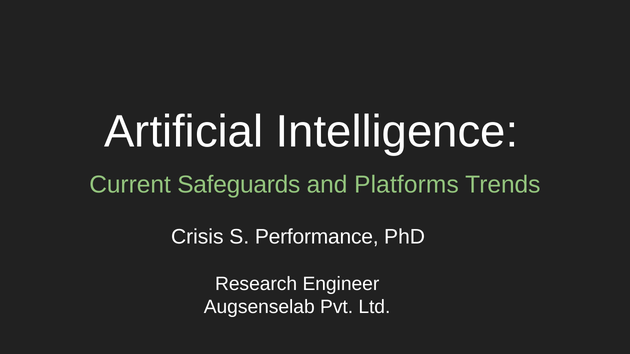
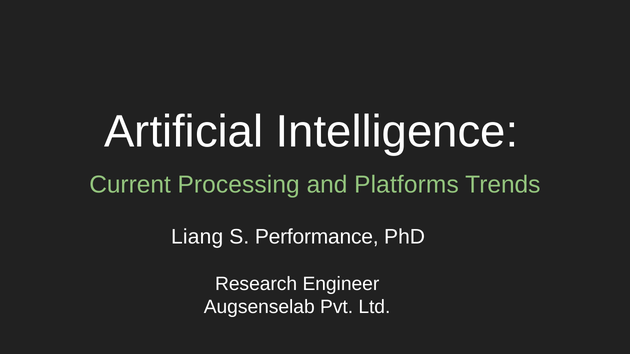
Safeguards: Safeguards -> Processing (239, 185)
Crisis: Crisis -> Liang (197, 237)
